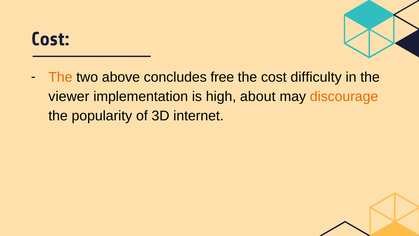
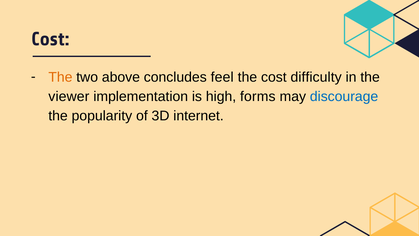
free: free -> feel (222, 77)
about: about -> forms (258, 96)
discourage colour: orange -> blue (344, 96)
